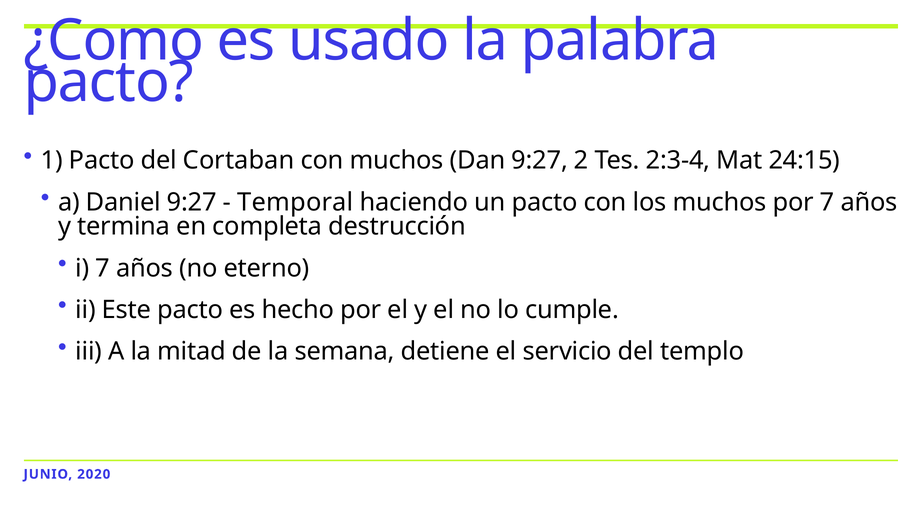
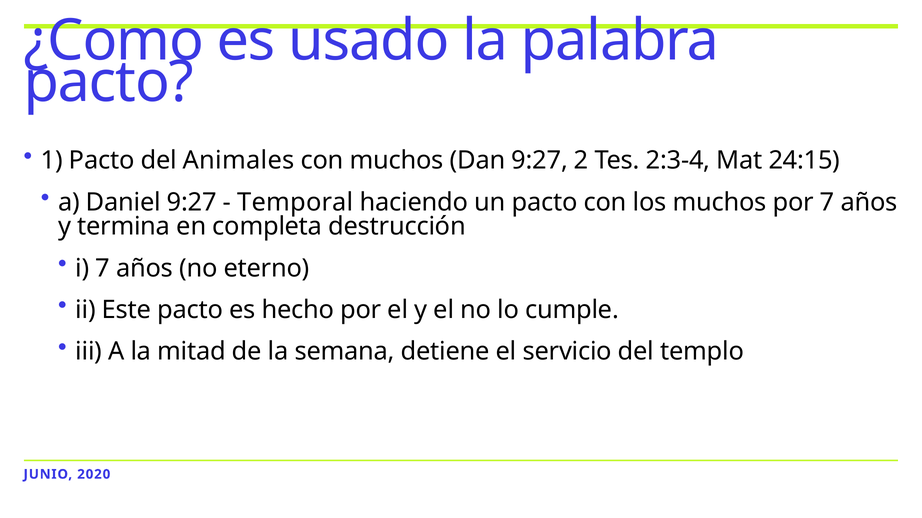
Cortaban: Cortaban -> Animales (239, 161)
